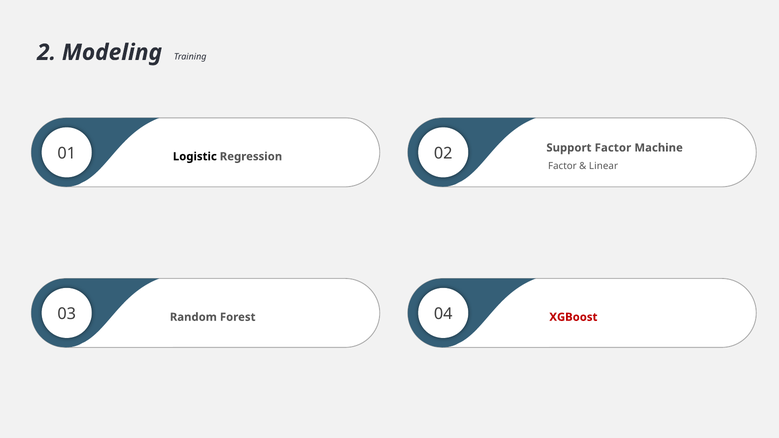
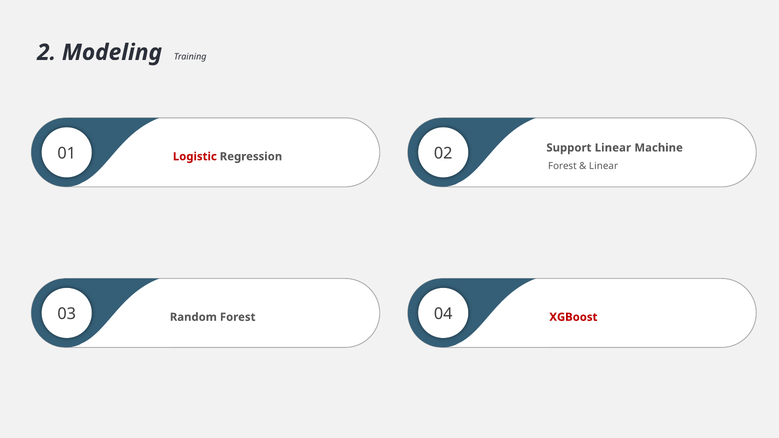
Support Factor: Factor -> Linear (613, 148)
Logistic colour: black -> red (195, 157)
Factor: Factor -> Forest (562, 166)
